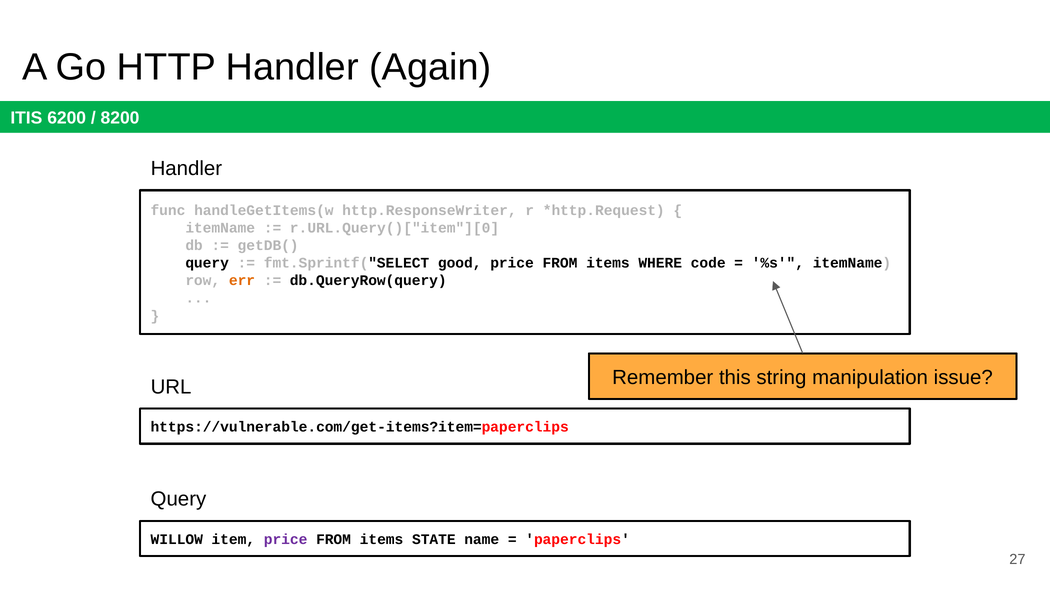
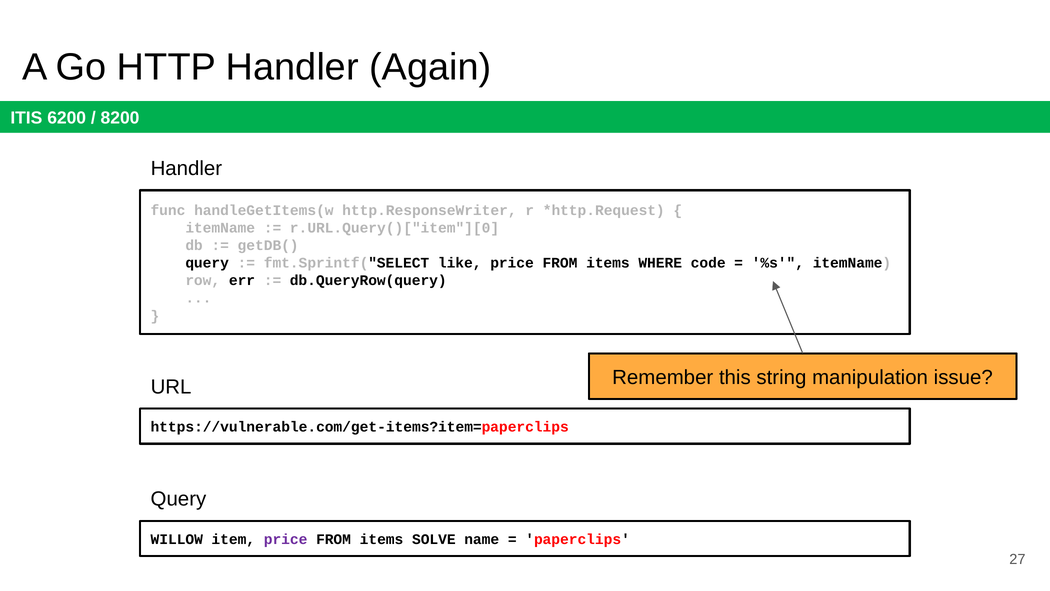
good: good -> like (460, 263)
err colour: orange -> black (242, 280)
STATE: STATE -> SOLVE (434, 539)
